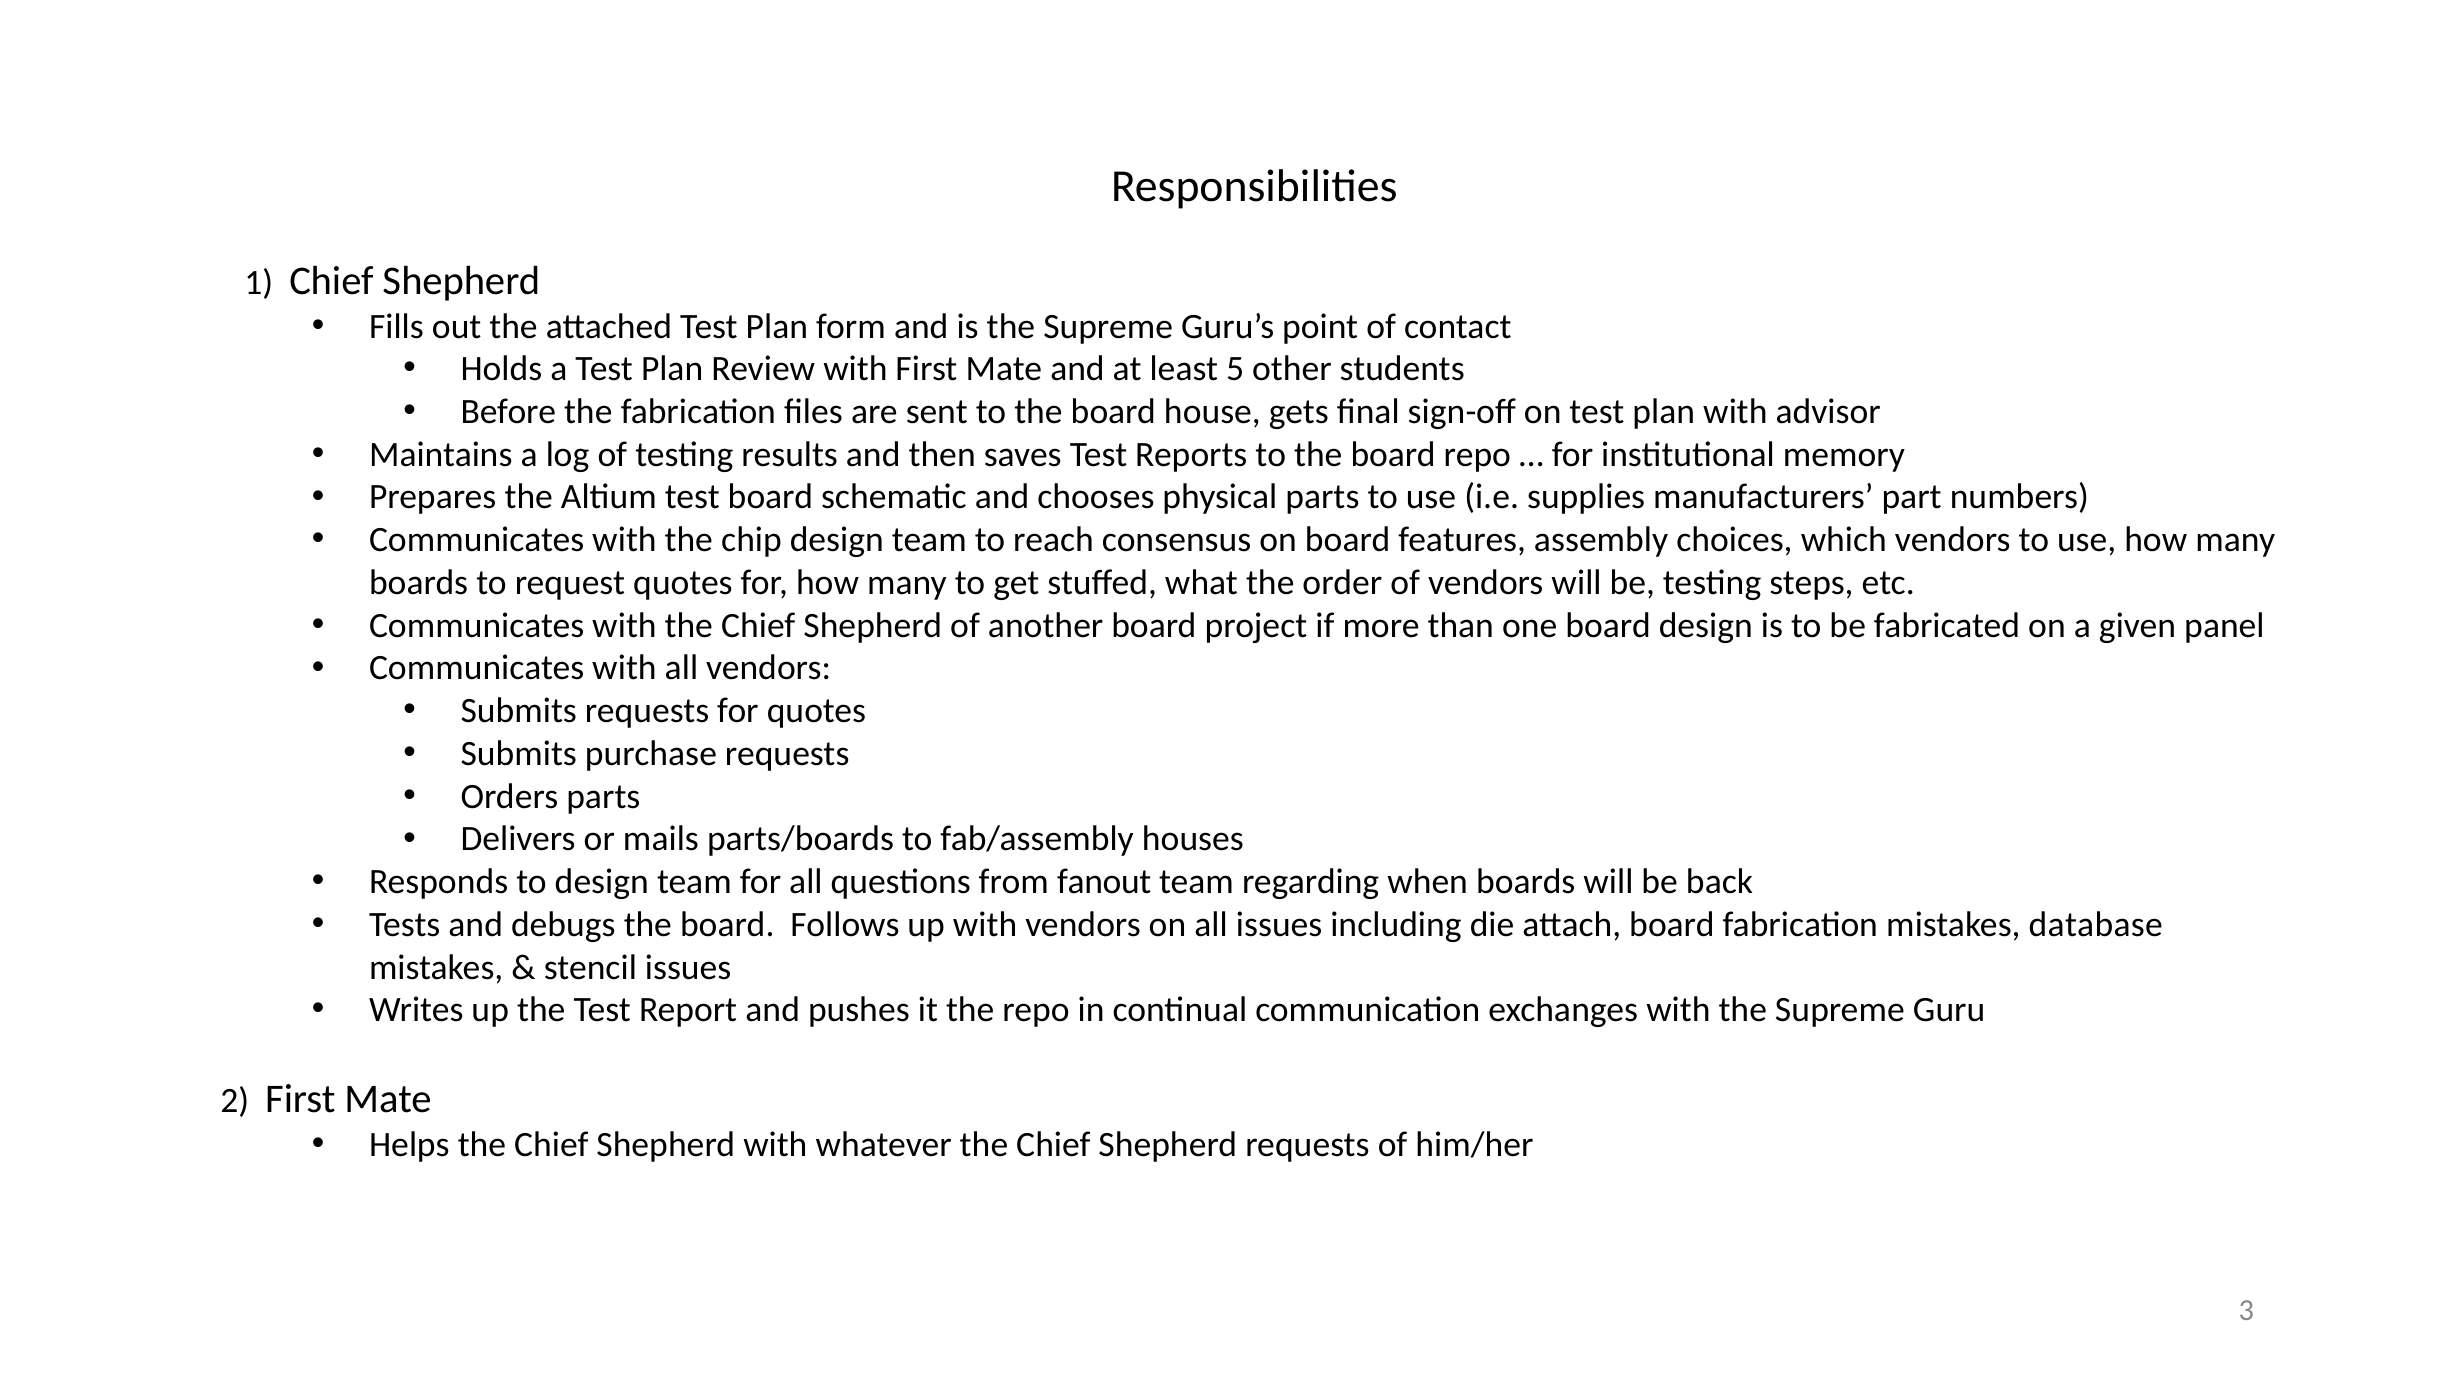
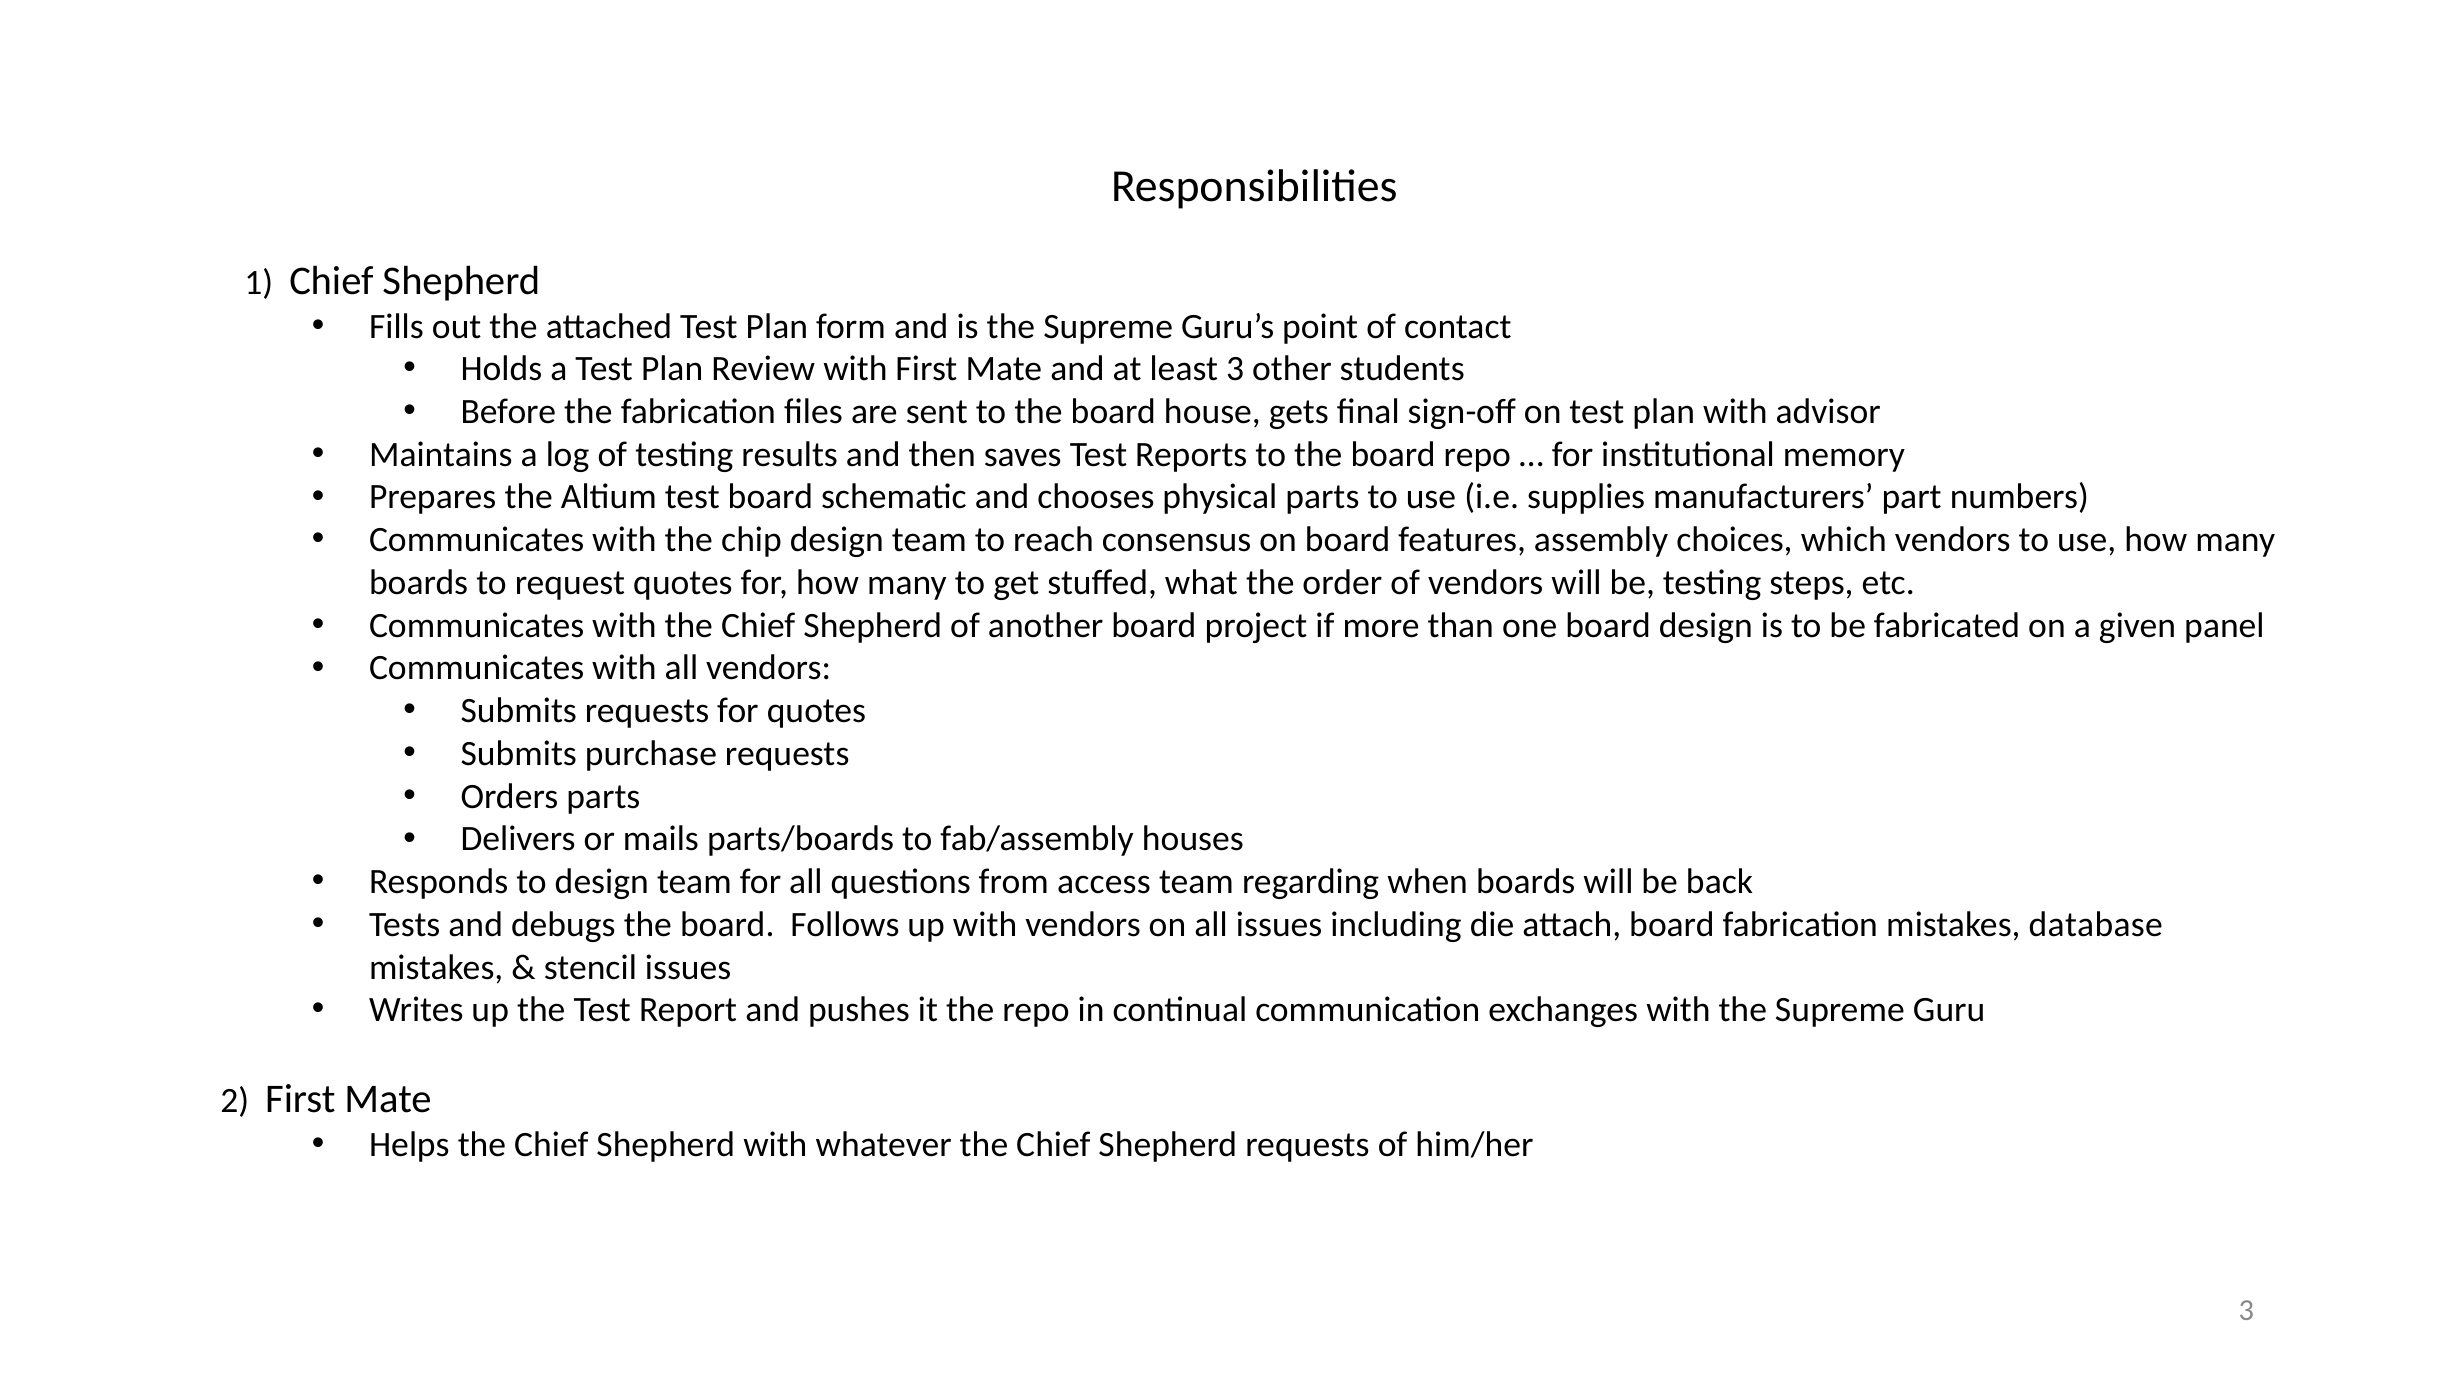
least 5: 5 -> 3 (1235, 369)
fanout: fanout -> access (1104, 882)
